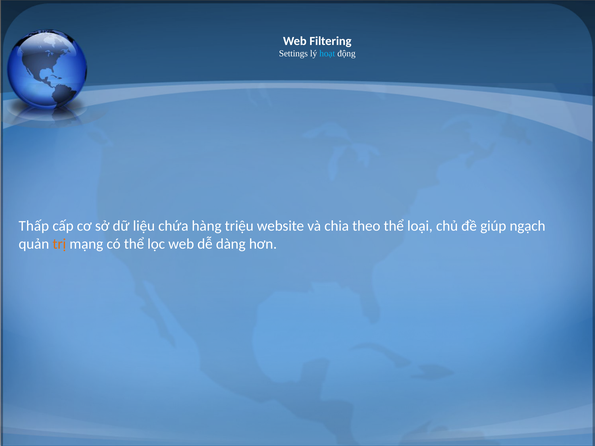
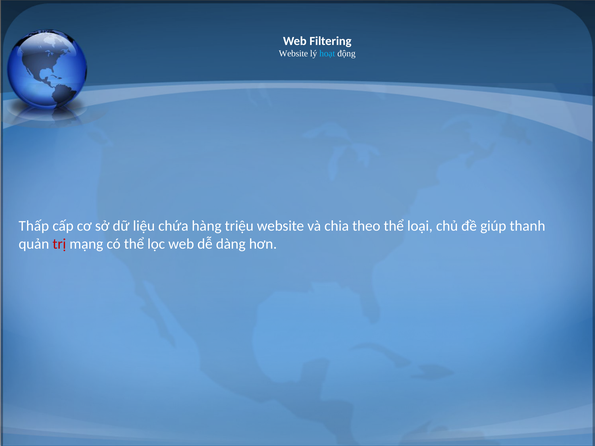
Settings: Settings -> Website (293, 54)
ngạch: ngạch -> thanh (527, 226)
trị colour: orange -> red (59, 244)
